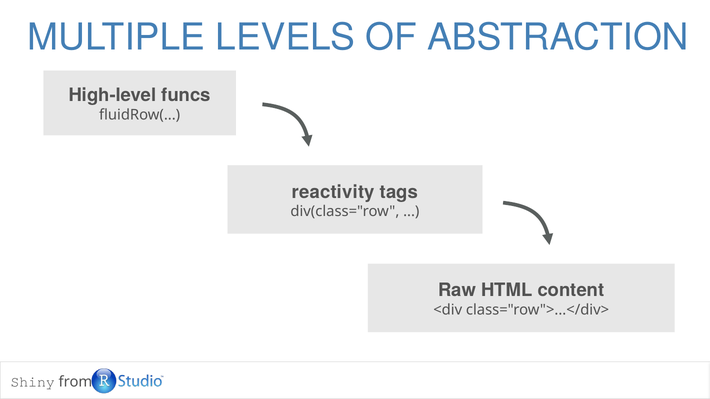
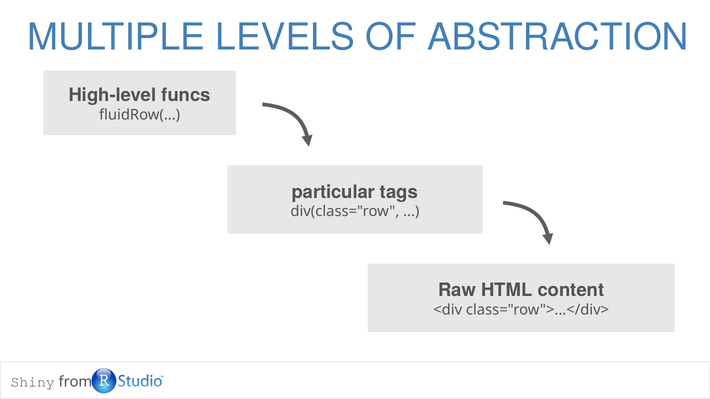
reactivity: reactivity -> particular (333, 192)
